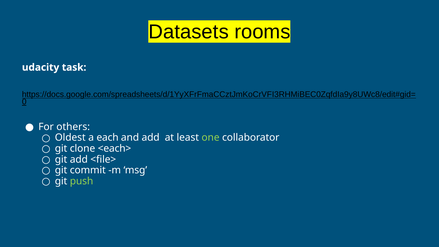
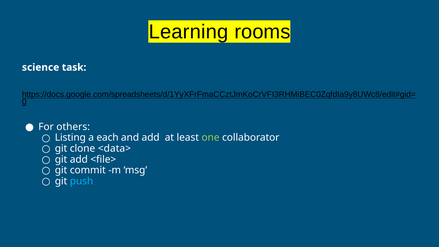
Datasets: Datasets -> Learning (189, 32)
udacity: udacity -> science (41, 67)
Oldest: Oldest -> Listing (70, 138)
<each>: <each> -> <data> (114, 148)
push colour: light green -> light blue (82, 181)
